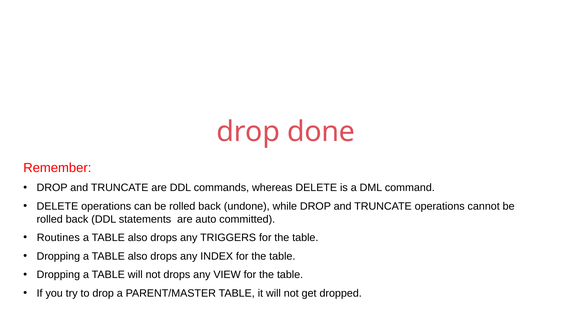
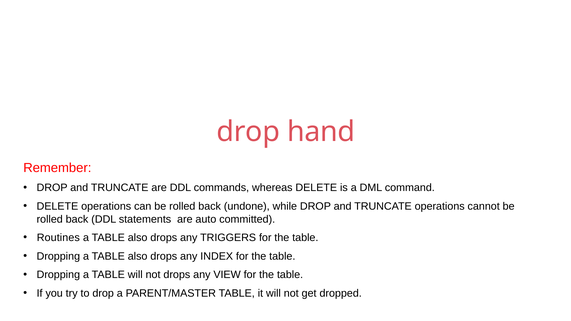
done: done -> hand (321, 132)
